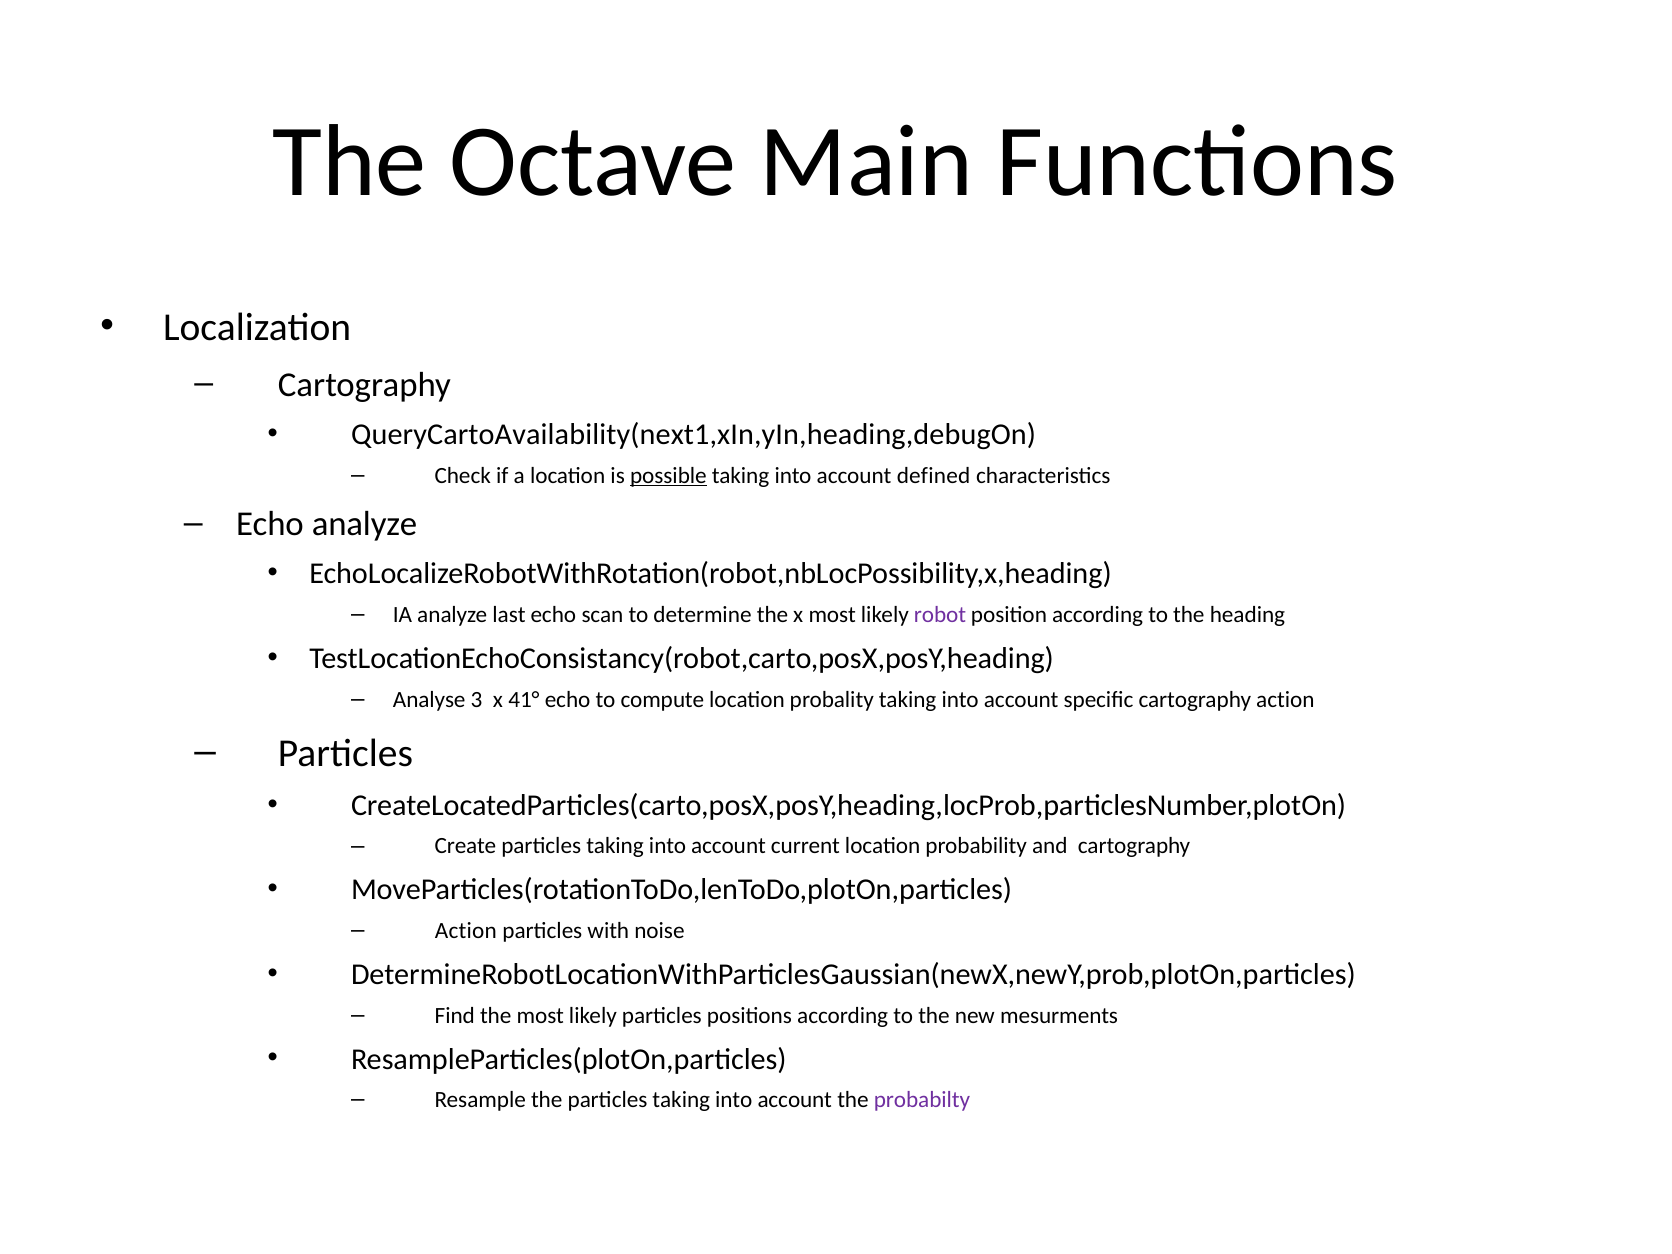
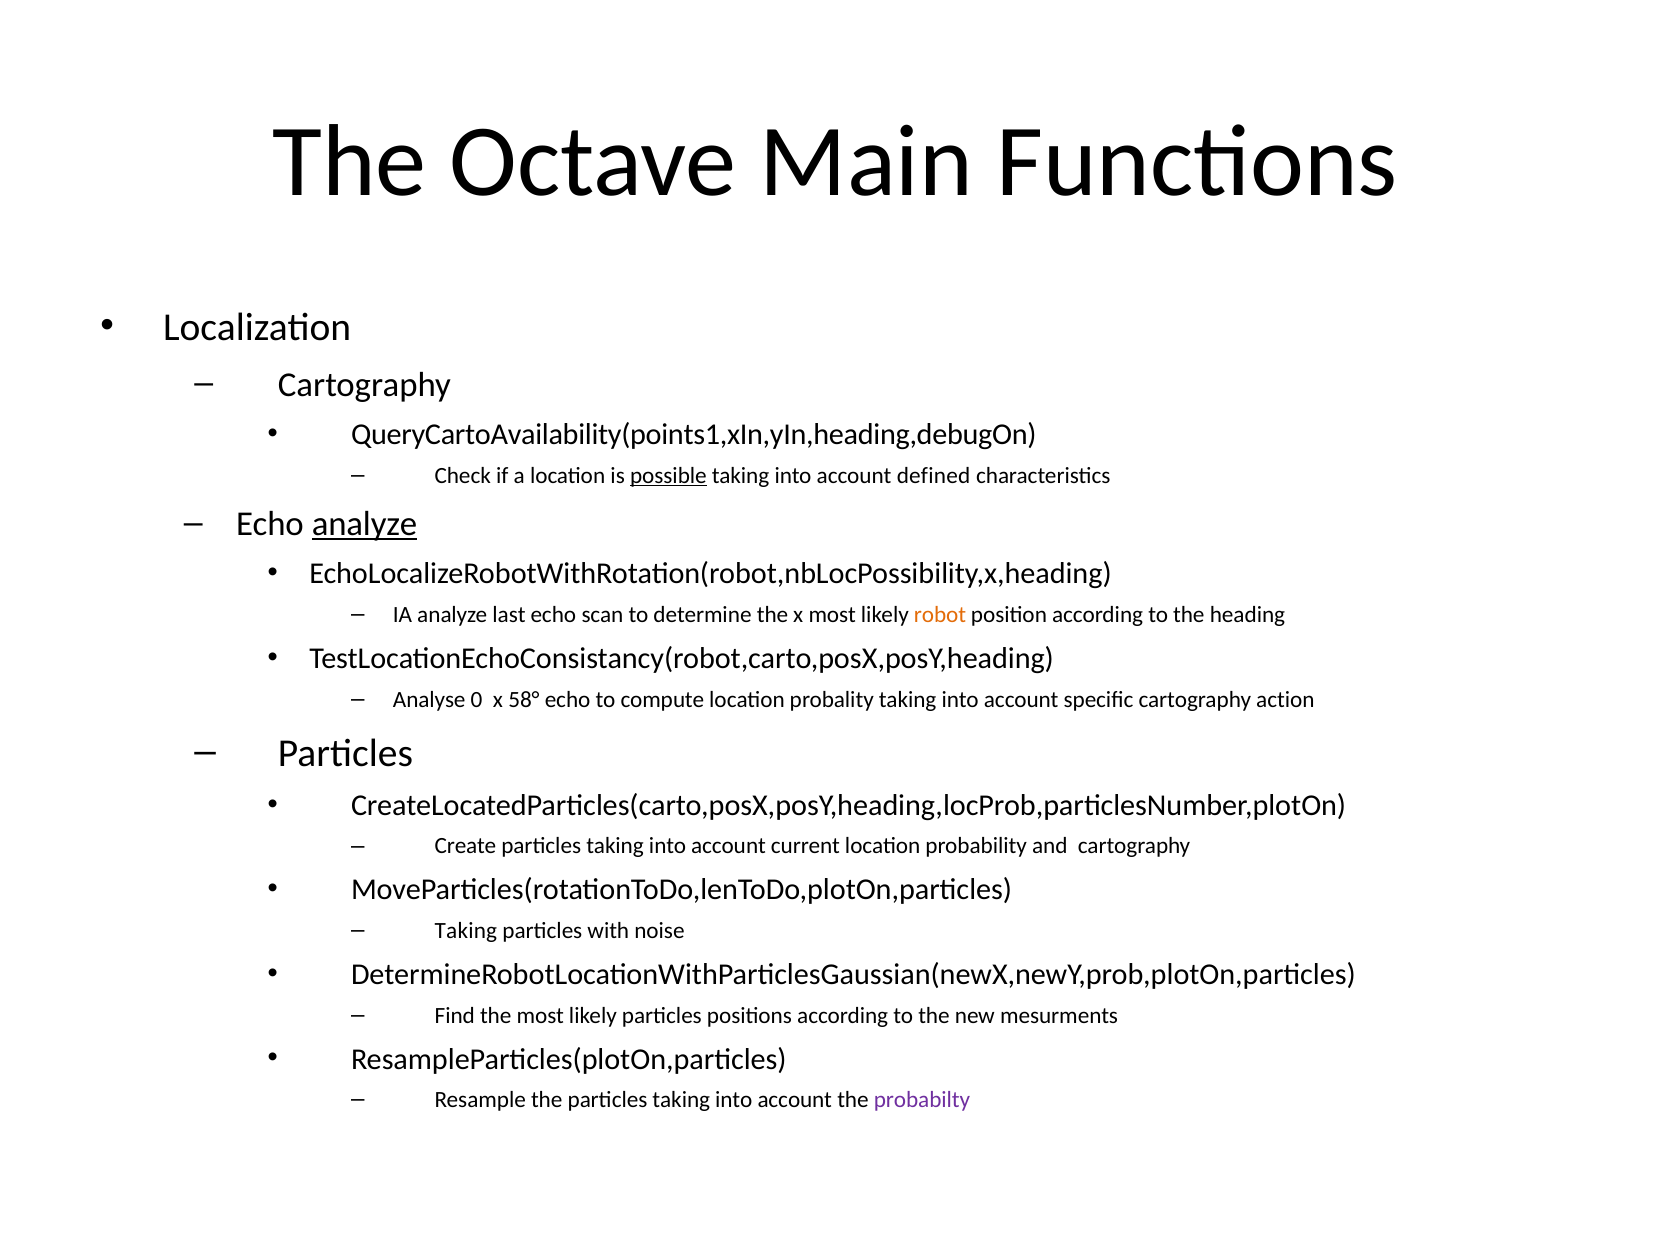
QueryCartoAvailability(next1,xIn,yIn,heading,debugOn: QueryCartoAvailability(next1,xIn,yIn,heading,debugOn -> QueryCartoAvailability(points1,xIn,yIn,heading,debugOn (694, 435)
analyze underline: none -> present (365, 524)
robot colour: purple -> orange (940, 615)
3: 3 -> 0 (477, 699)
41°: 41° -> 58° (524, 699)
Action: Action -> Taking (466, 931)
